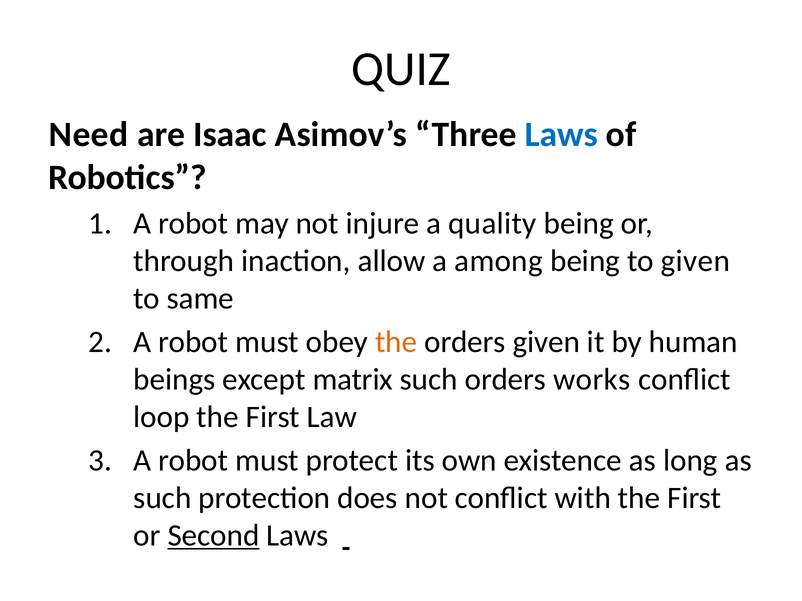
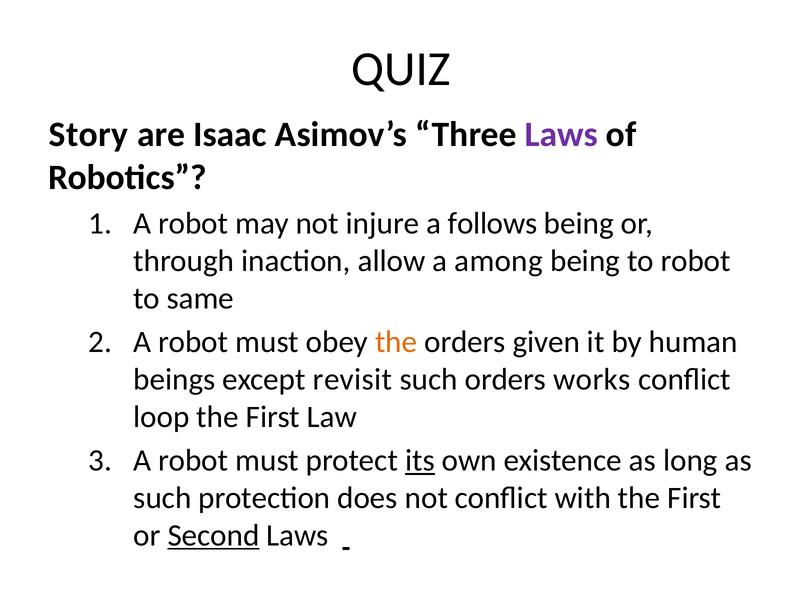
Need: Need -> Story (88, 135)
Laws colour: blue -> purple (561, 135)
quality: quality -> follows (493, 224)
to given: given -> robot (696, 261)
matrix: matrix -> revisit (352, 380)
its underline: none -> present (420, 461)
